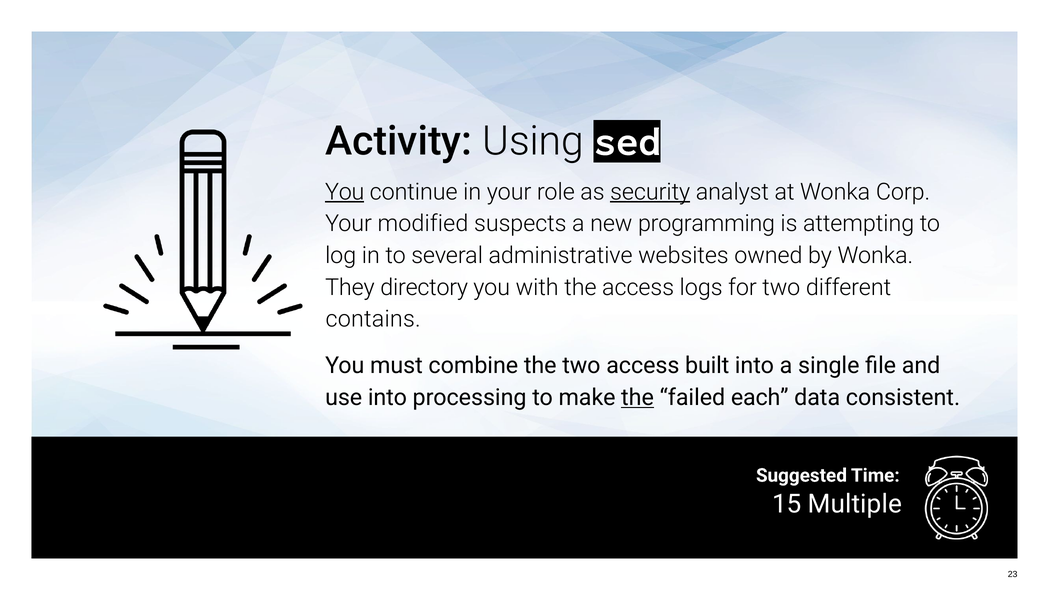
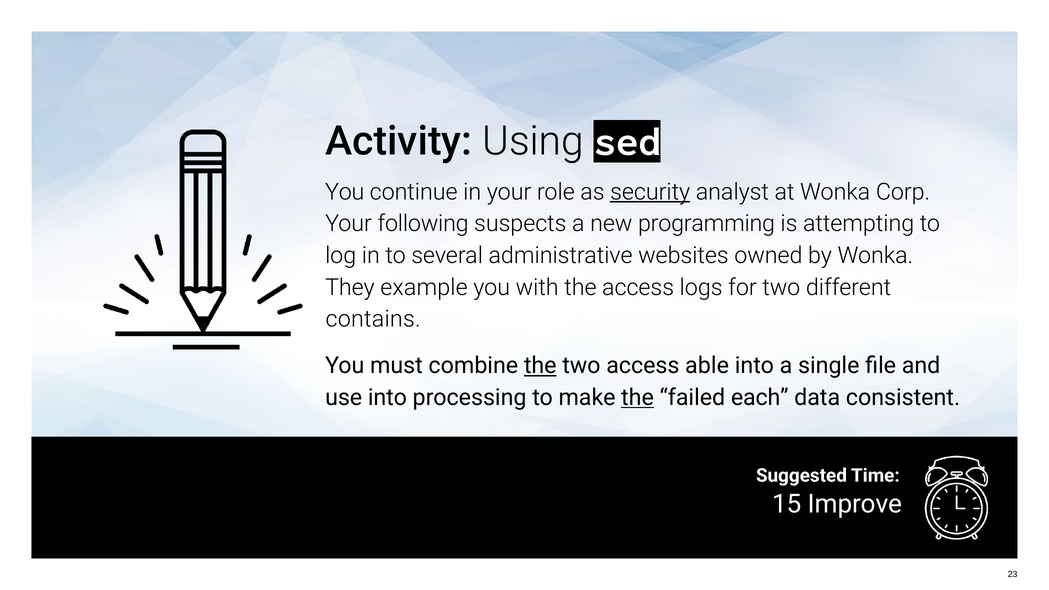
You underline: present -> none (345, 192)
modified: modified -> following (423, 224)
directory: directory -> example (424, 287)
the underline: none -> present (540, 366)
built: built -> able (707, 366)
Multiple: Multiple -> Improve (855, 504)
